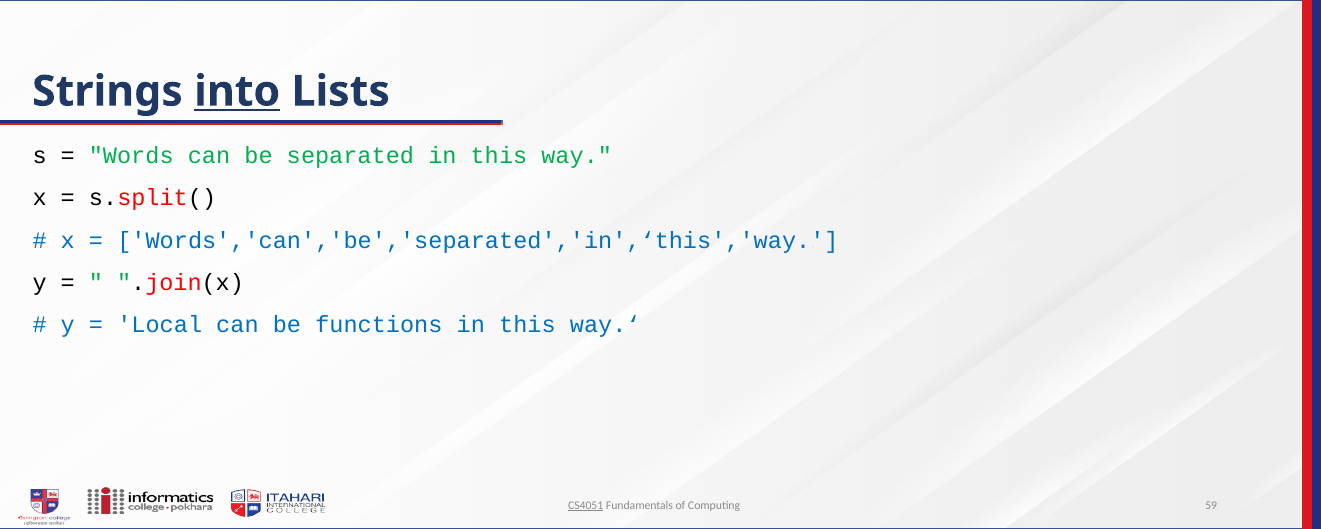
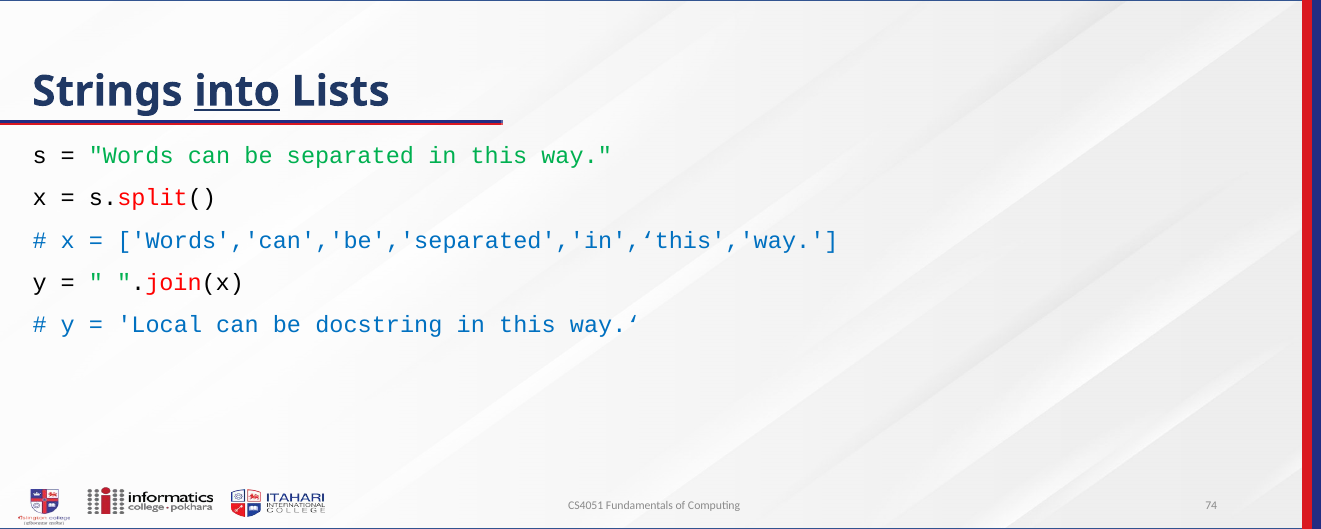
functions: functions -> docstring (379, 325)
CS4051 underline: present -> none (586, 505)
59: 59 -> 74 (1211, 505)
